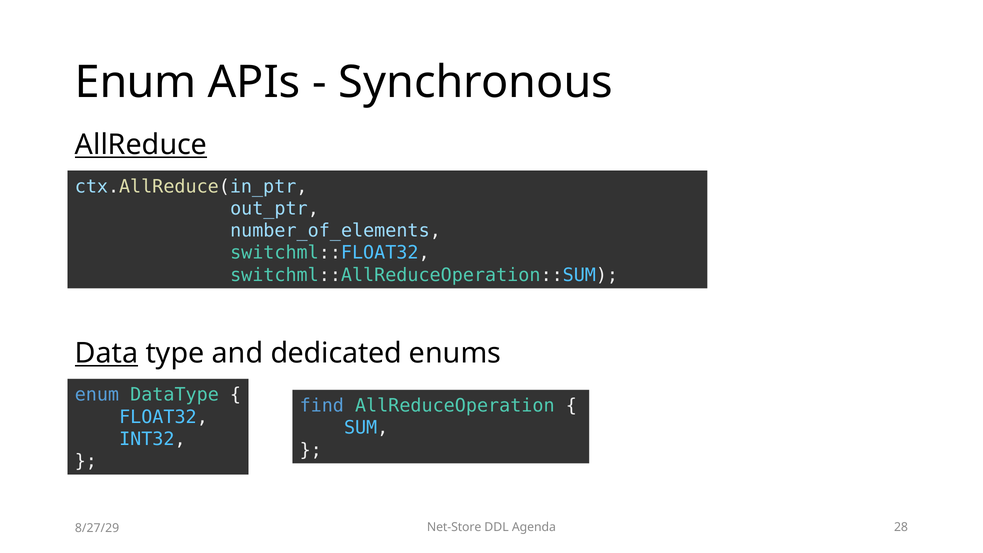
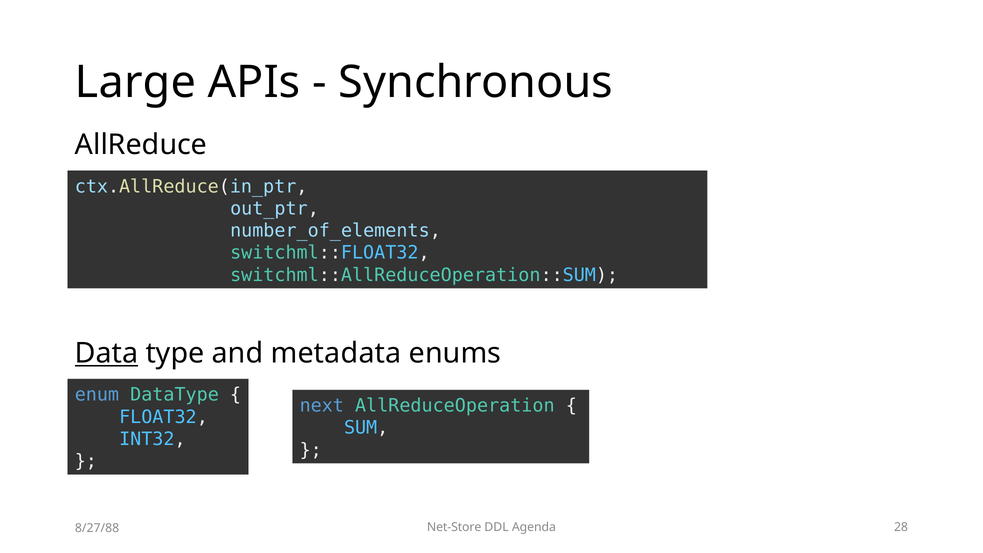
Enum: Enum -> Large (135, 83)
AllReduce underline: present -> none (141, 145)
dedicated: dedicated -> metadata (336, 353)
find: find -> next (322, 406)
8/27/29: 8/27/29 -> 8/27/88 (97, 528)
